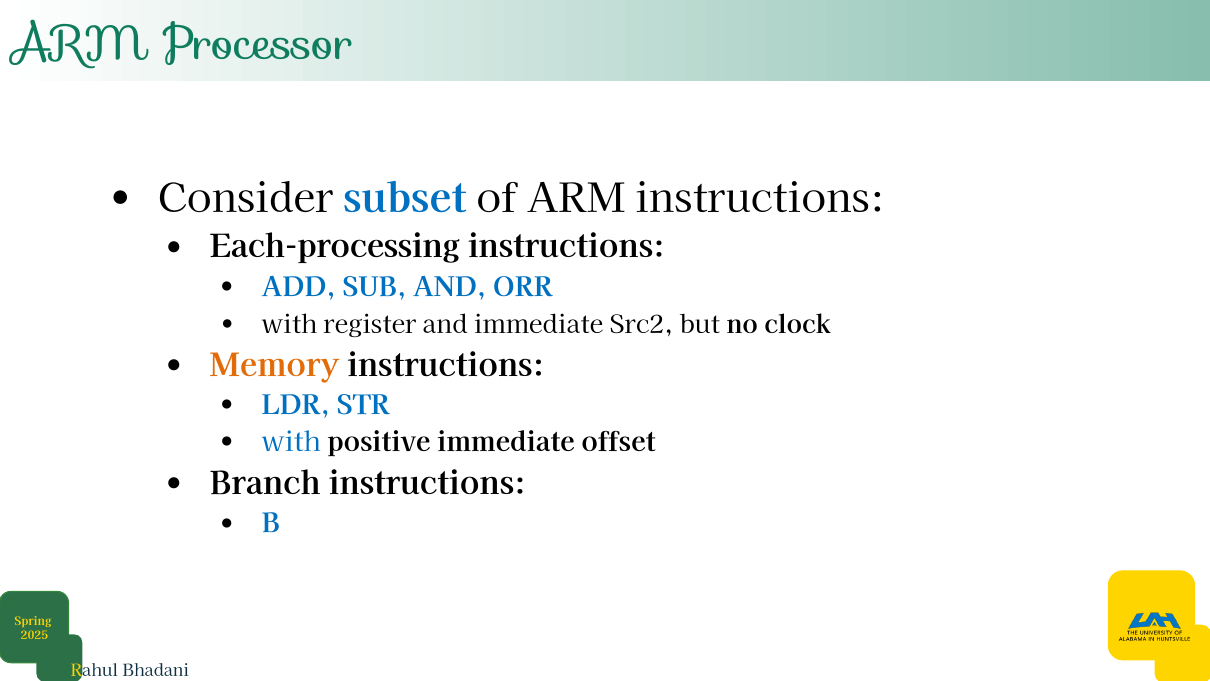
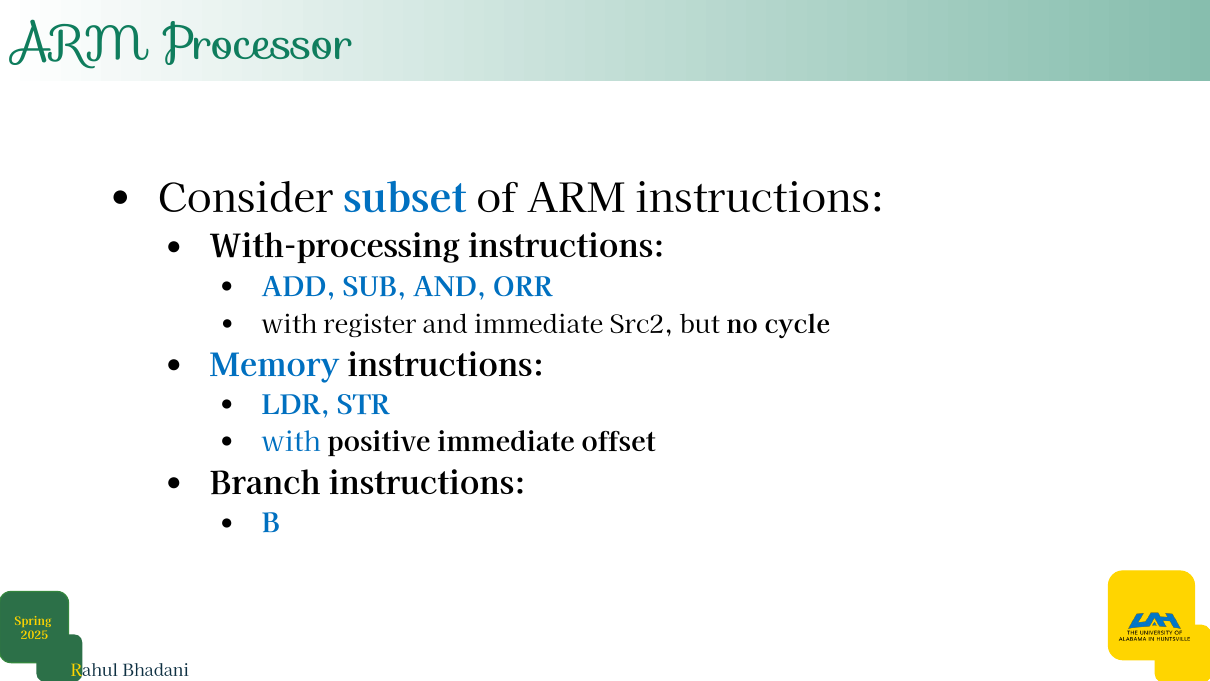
Each-processing: Each-processing -> With-processing (335, 247)
clock: clock -> cycle (797, 325)
Memory colour: orange -> blue (274, 365)
